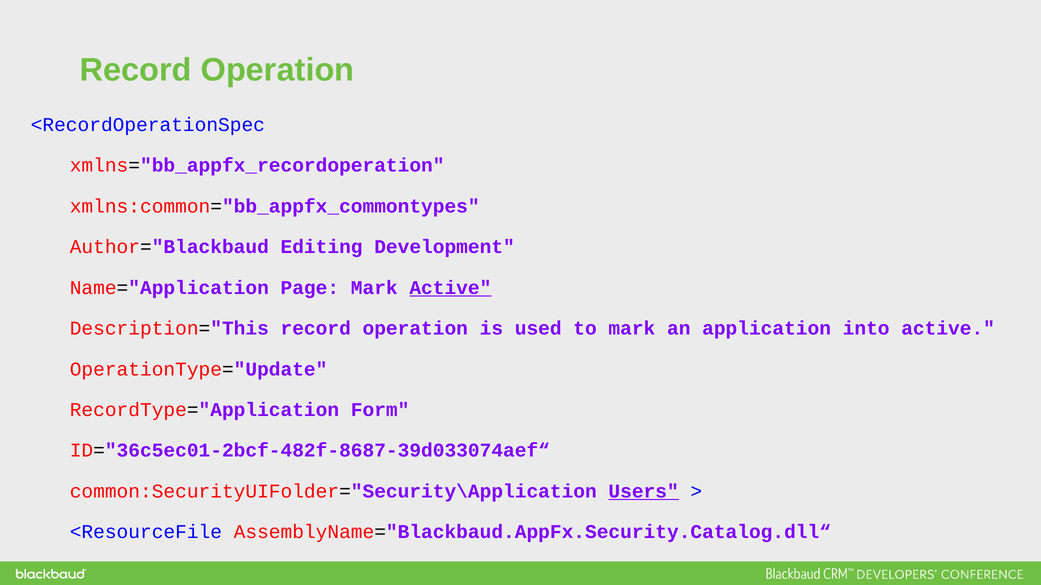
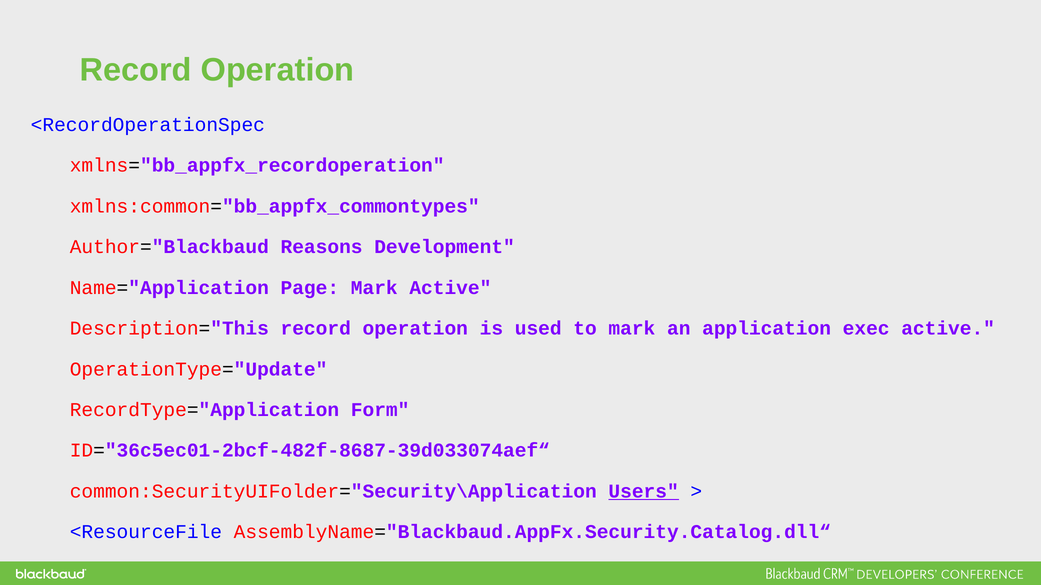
Editing: Editing -> Reasons (322, 247)
Active underline: present -> none (450, 288)
into: into -> exec (866, 329)
